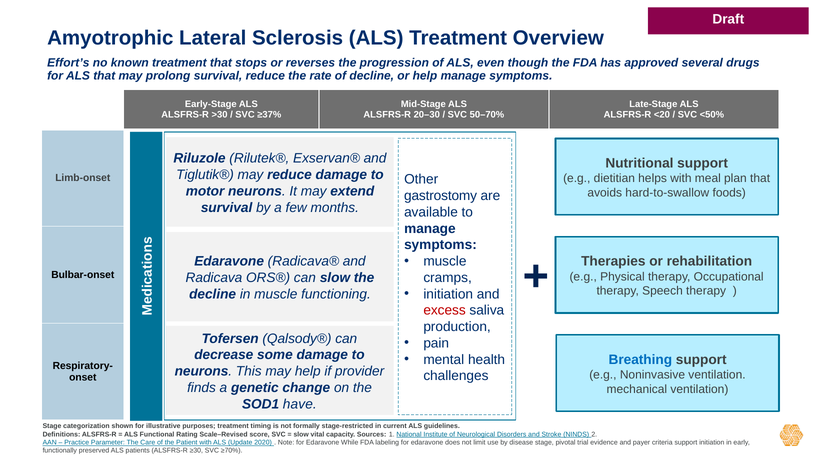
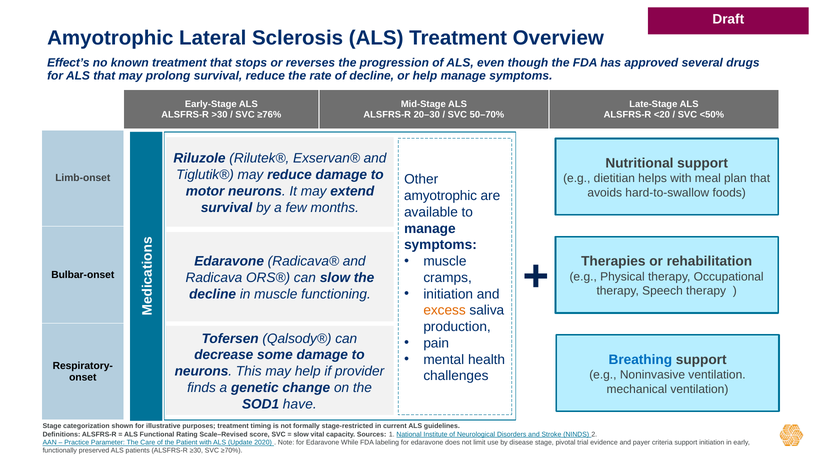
Effort’s: Effort’s -> Effect’s (68, 63)
≥37%: ≥37% -> ≥76% (269, 115)
gastrostomy: gastrostomy -> amyotrophic (441, 196)
excess colour: red -> orange (445, 311)
